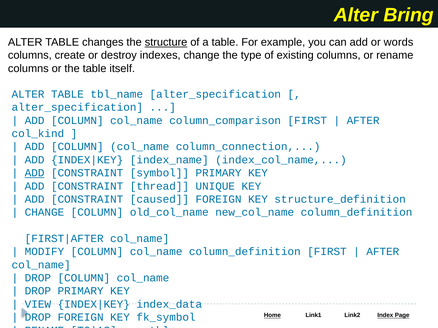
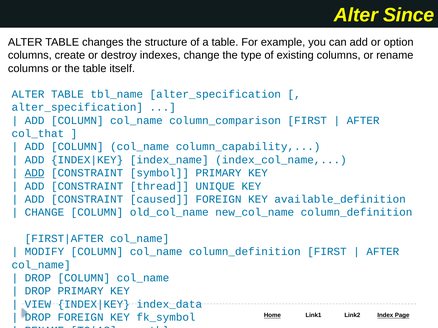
Bring: Bring -> Since (409, 15)
structure underline: present -> none (166, 42)
words: words -> option (399, 42)
col_kind: col_kind -> col_that (38, 134)
column_connection: column_connection -> column_capability (248, 147)
structure_definition: structure_definition -> available_definition (340, 200)
